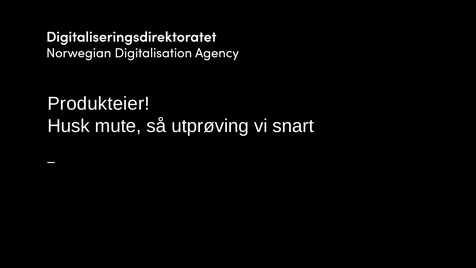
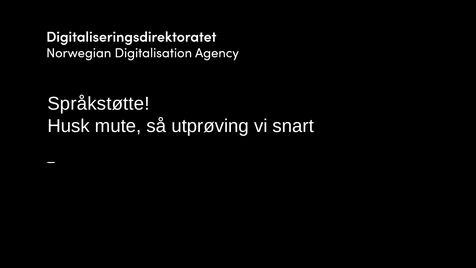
Produkteier: Produkteier -> Språkstøtte (99, 104)
